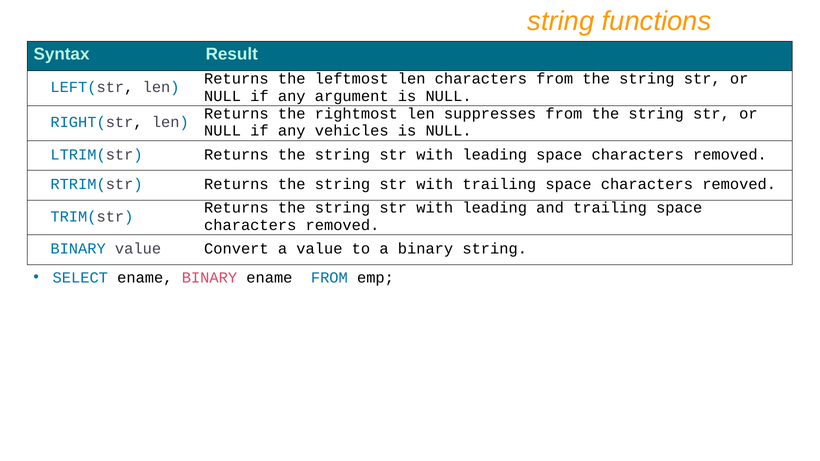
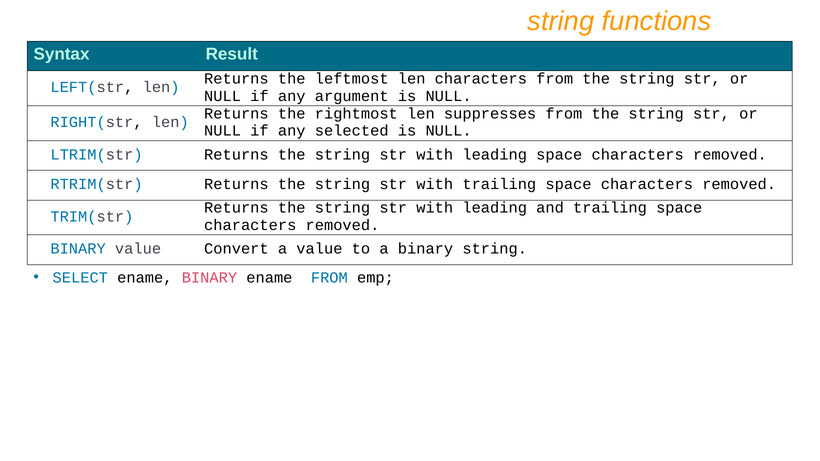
vehicles: vehicles -> selected (352, 131)
